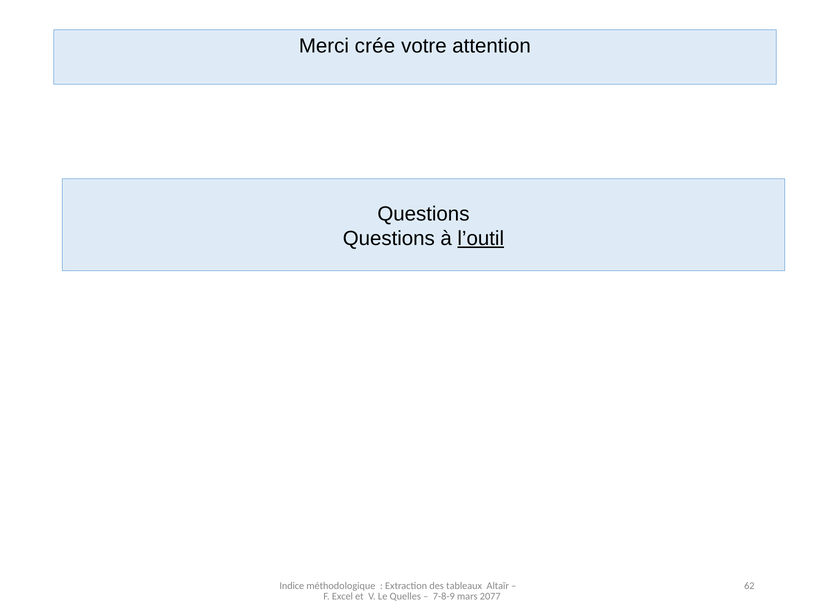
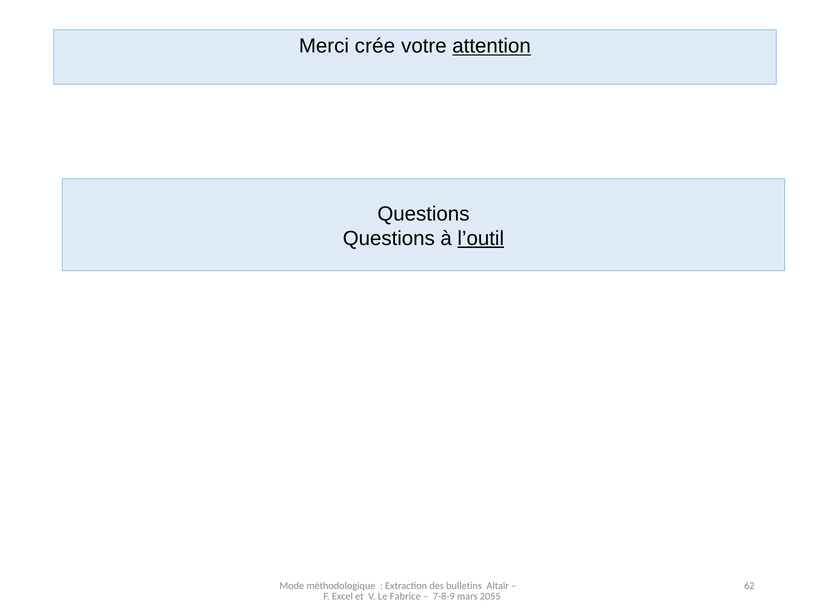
attention underline: none -> present (492, 46)
Indice: Indice -> Mode (292, 586)
tableaux: tableaux -> bulletins (464, 586)
Quelles: Quelles -> Fabrice (405, 597)
2077: 2077 -> 2055 (490, 597)
